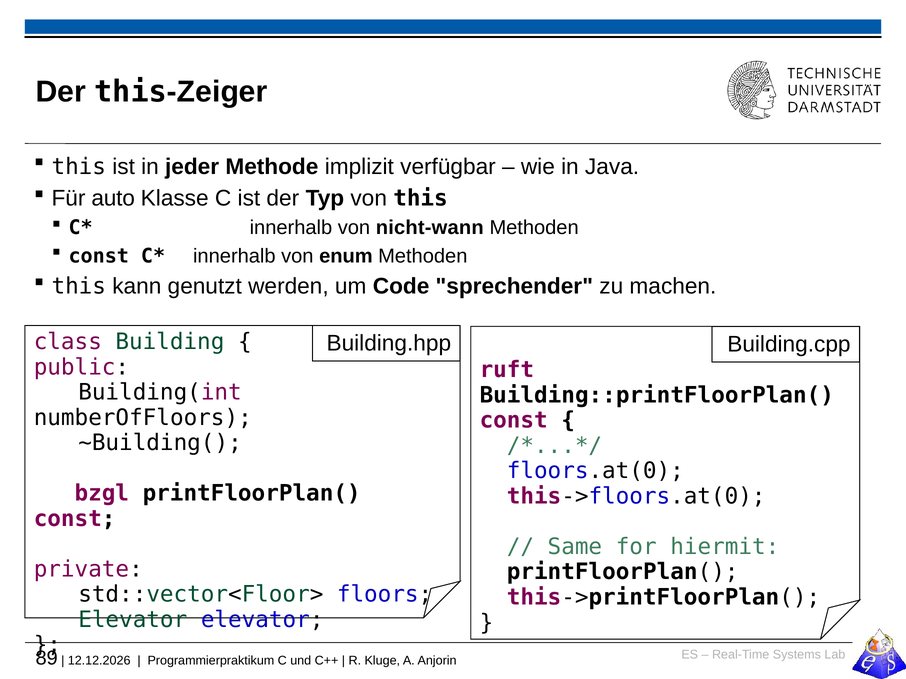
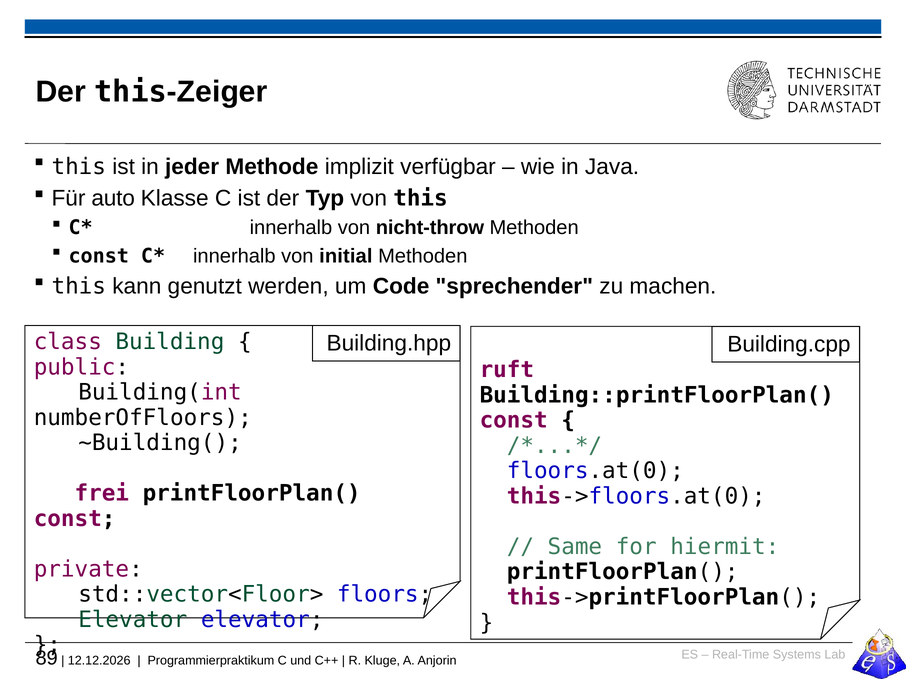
nicht-wann: nicht-wann -> nicht-throw (430, 228)
enum: enum -> initial (346, 256)
bzgl: bzgl -> frei (102, 494)
